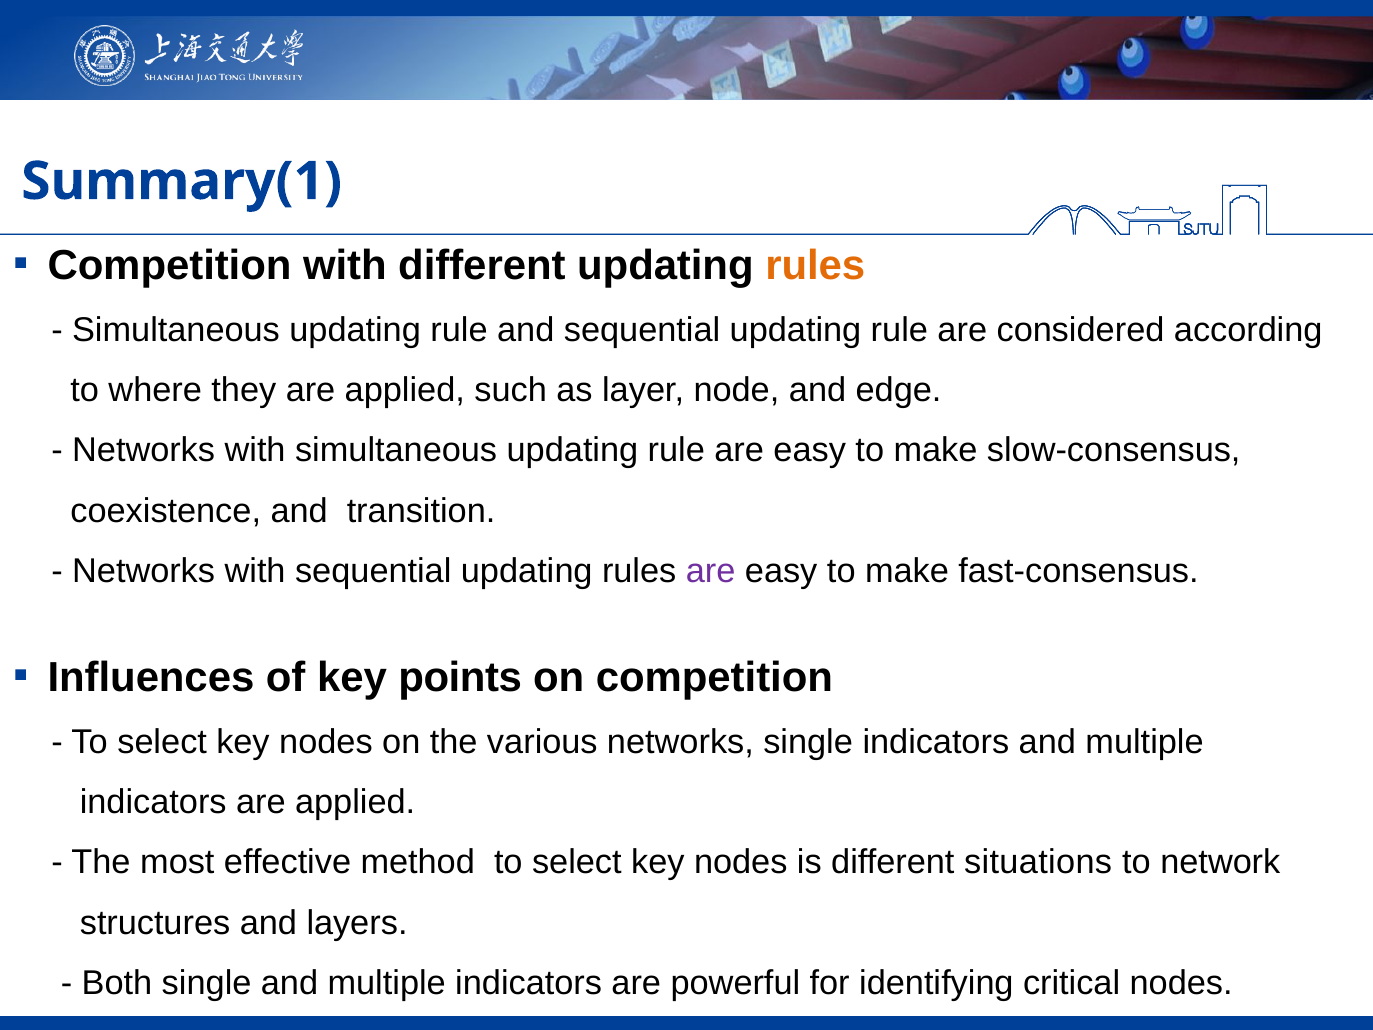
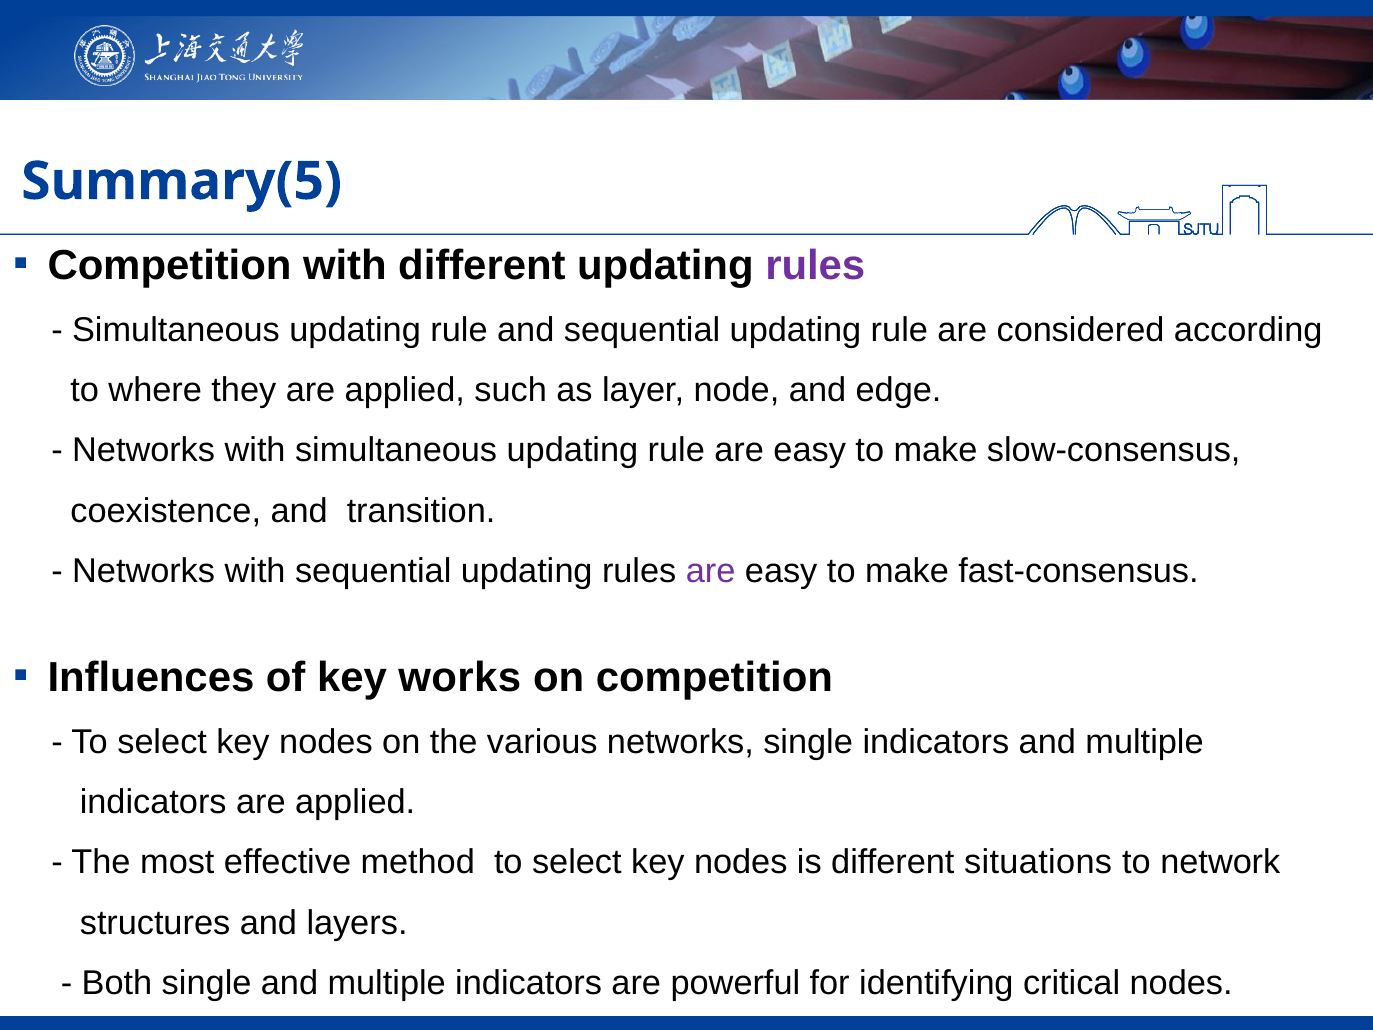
Summary(1: Summary(1 -> Summary(5 (182, 181)
rules colour: orange -> purple (815, 266)
points: points -> works (460, 678)
